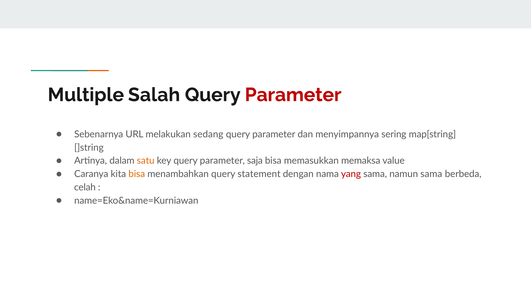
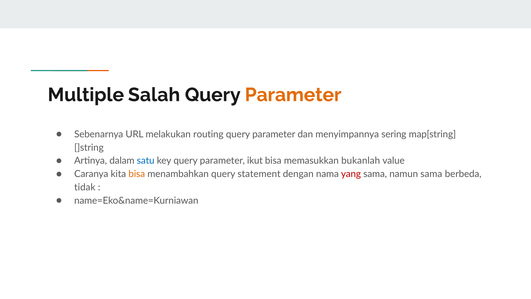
Parameter colour: red -> orange (293, 95)
sedang: sedang -> routing (208, 134)
satu colour: orange -> blue (146, 161)
saja: saja -> ikut (255, 161)
memaksa: memaksa -> bukanlah (361, 161)
celah: celah -> tidak (85, 187)
